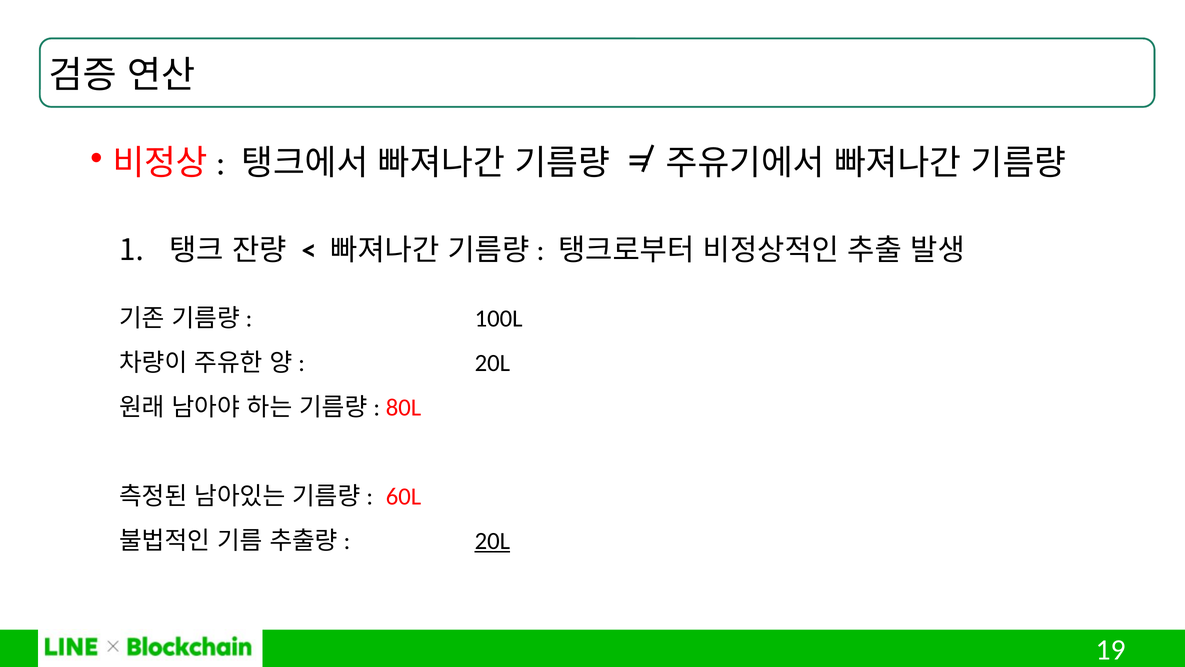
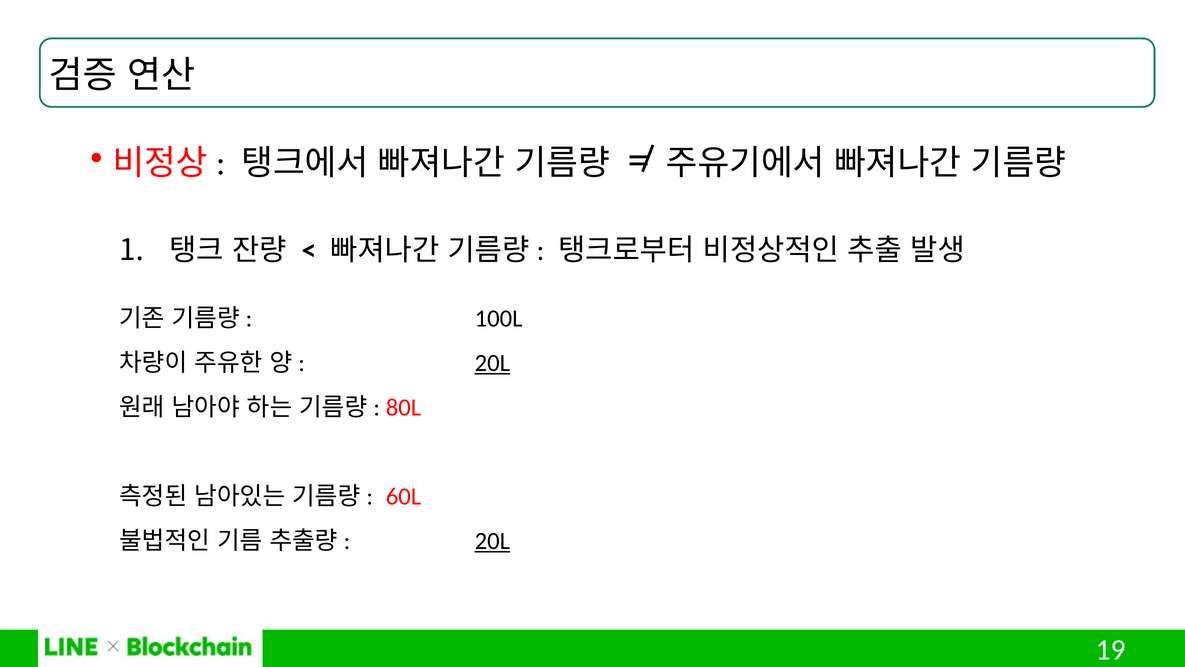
20L underline: none -> present (492, 363)
